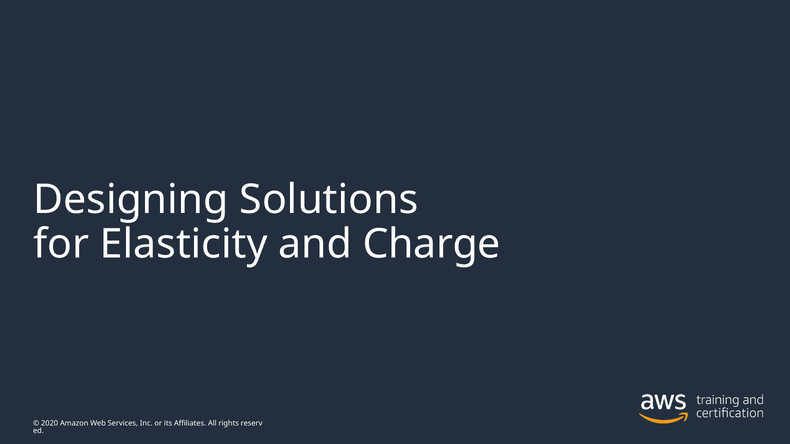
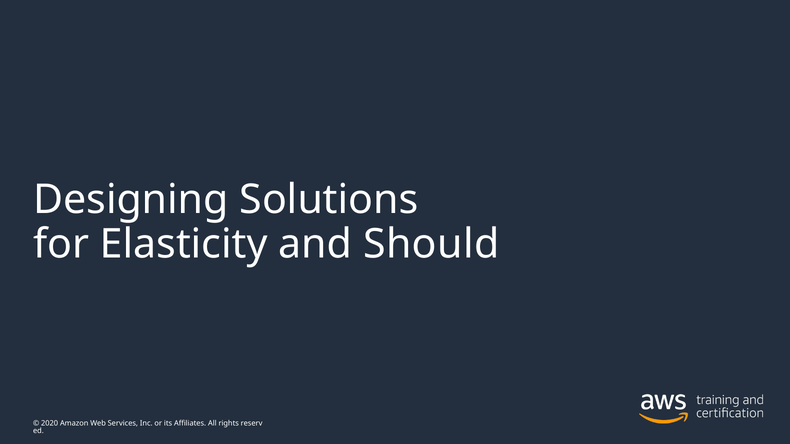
Charge: Charge -> Should (431, 244)
